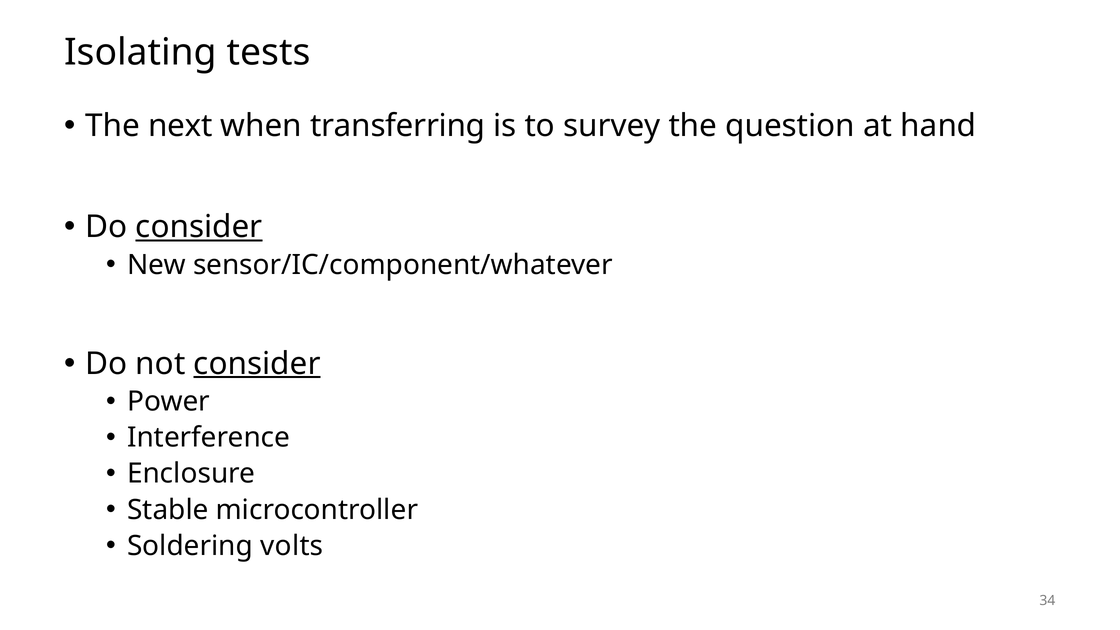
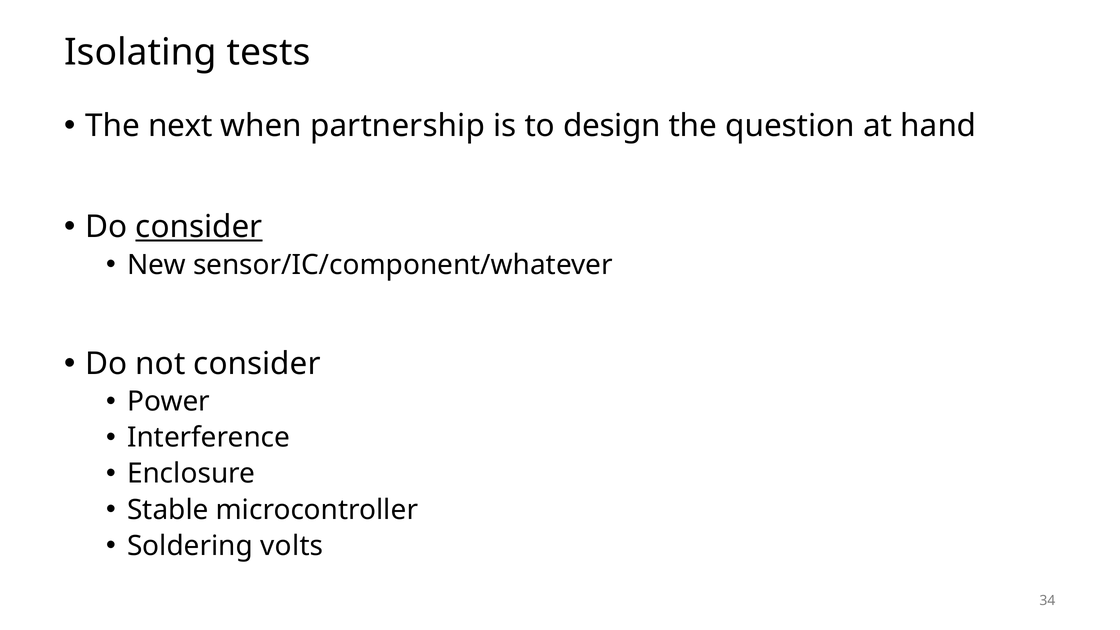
transferring: transferring -> partnership (398, 126)
survey: survey -> design (612, 126)
consider underline: present -> none (257, 364)
